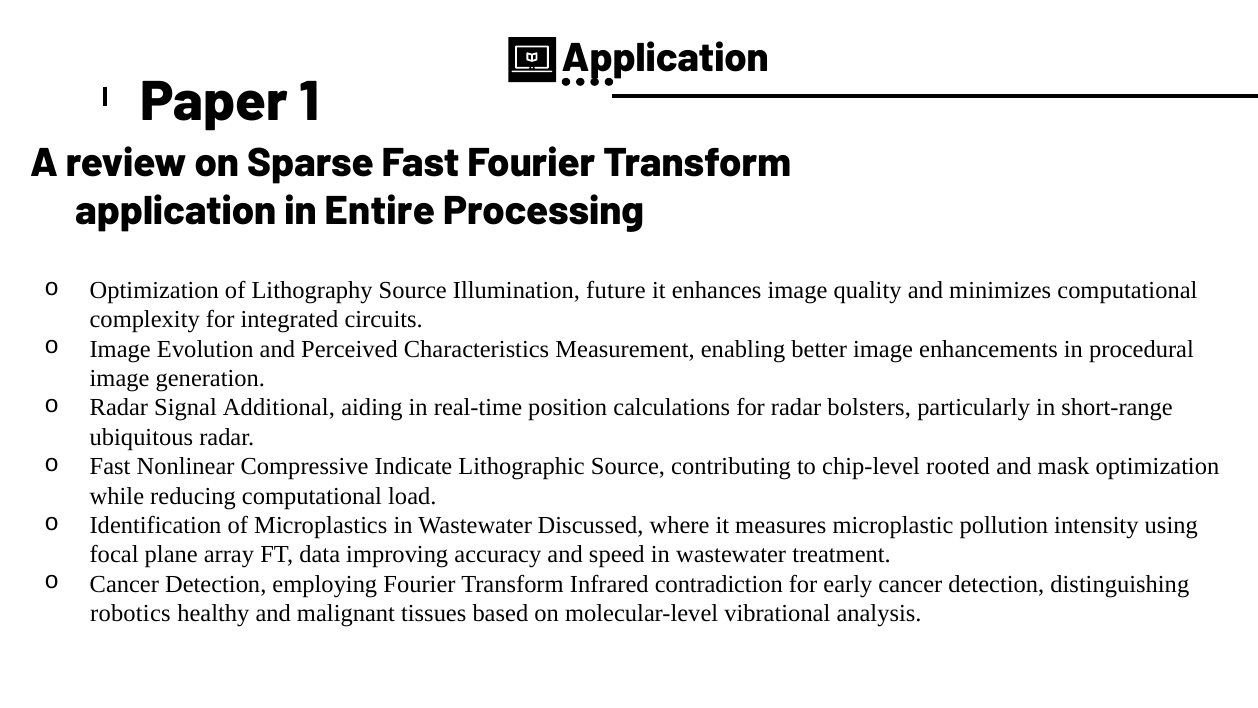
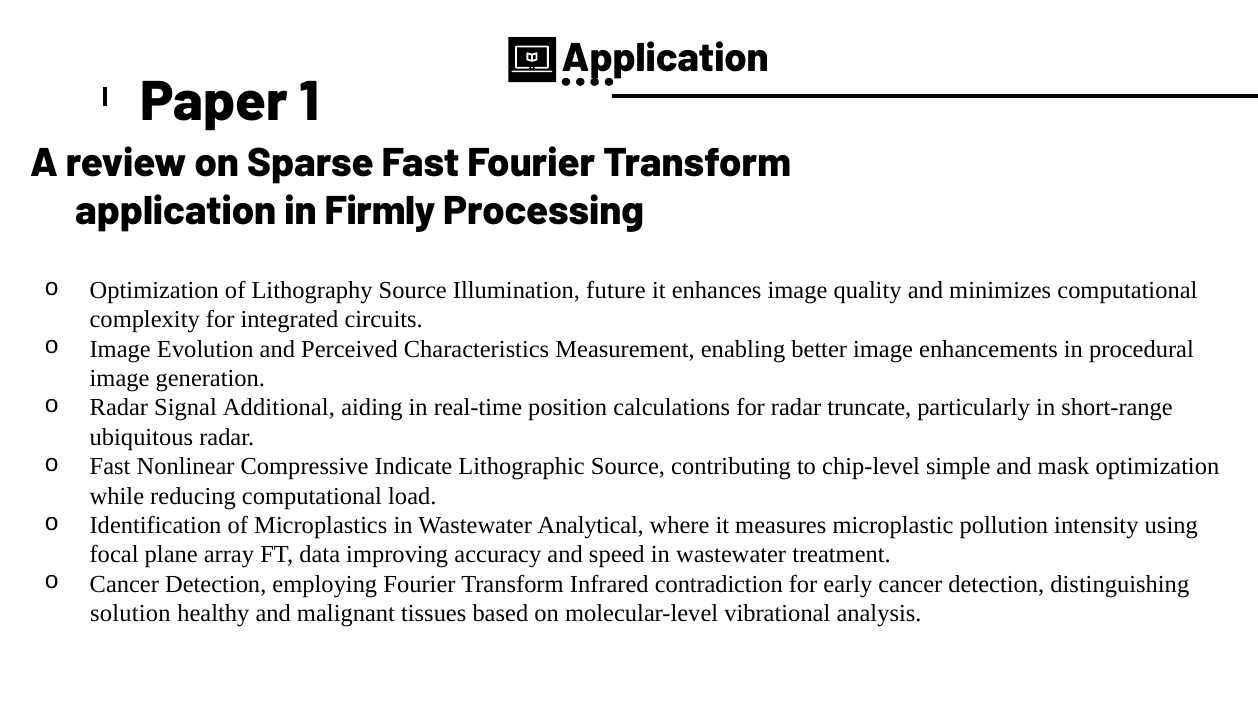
Entire: Entire -> Firmly (380, 211)
bolsters: bolsters -> truncate (869, 408)
rooted: rooted -> simple (958, 466)
Discussed: Discussed -> Analytical (591, 525)
robotics: robotics -> solution (130, 613)
